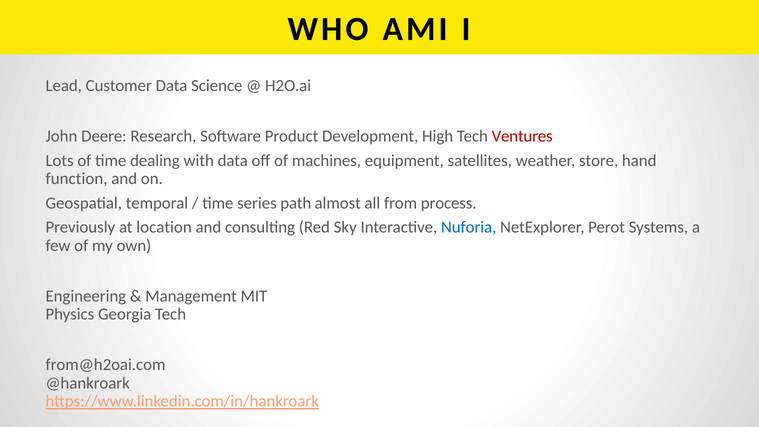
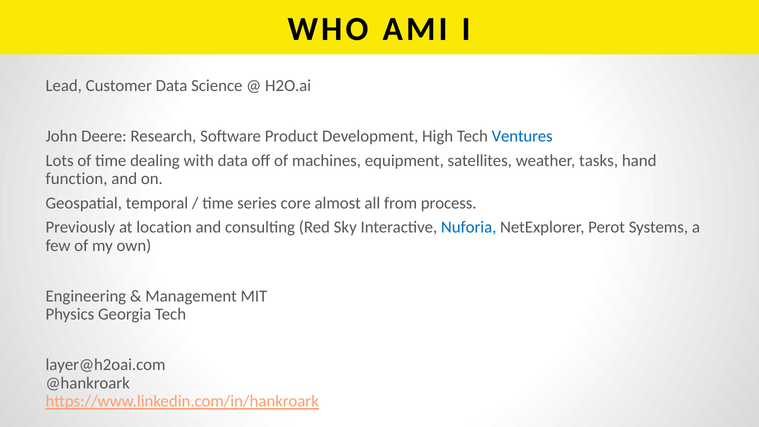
Ventures colour: red -> blue (522, 136)
store: store -> tasks (599, 161)
path: path -> core (296, 203)
from@h2oai.com: from@h2oai.com -> layer@h2oai.com (106, 365)
